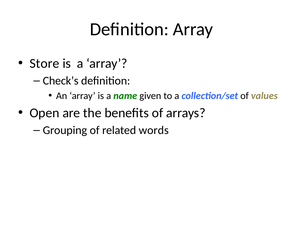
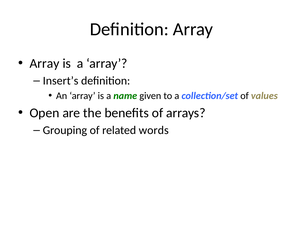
Store: Store -> Array (44, 64)
Check’s: Check’s -> Insert’s (61, 81)
